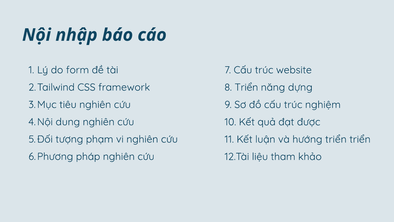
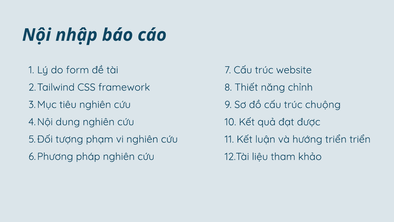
8 Triển: Triển -> Thiết (246, 87)
dựng: dựng -> chỉnh (300, 87)
nghiệm: nghiệm -> chuộng (323, 104)
